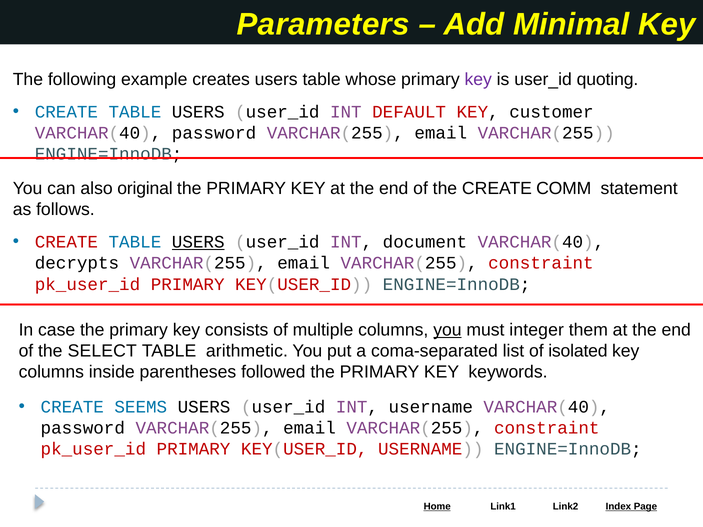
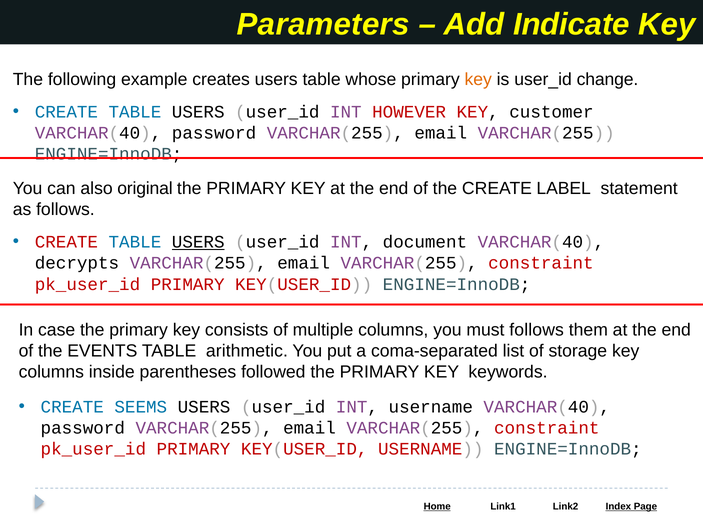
Minimal: Minimal -> Indicate (571, 24)
key colour: purple -> orange (478, 80)
quoting: quoting -> change (607, 80)
DEFAULT: DEFAULT -> HOWEVER (409, 112)
COMM: COMM -> LABEL (564, 189)
you underline: present -> none (447, 330)
must integer: integer -> follows (537, 330)
SELECT: SELECT -> EVENTS (102, 351)
isolated: isolated -> storage (578, 351)
